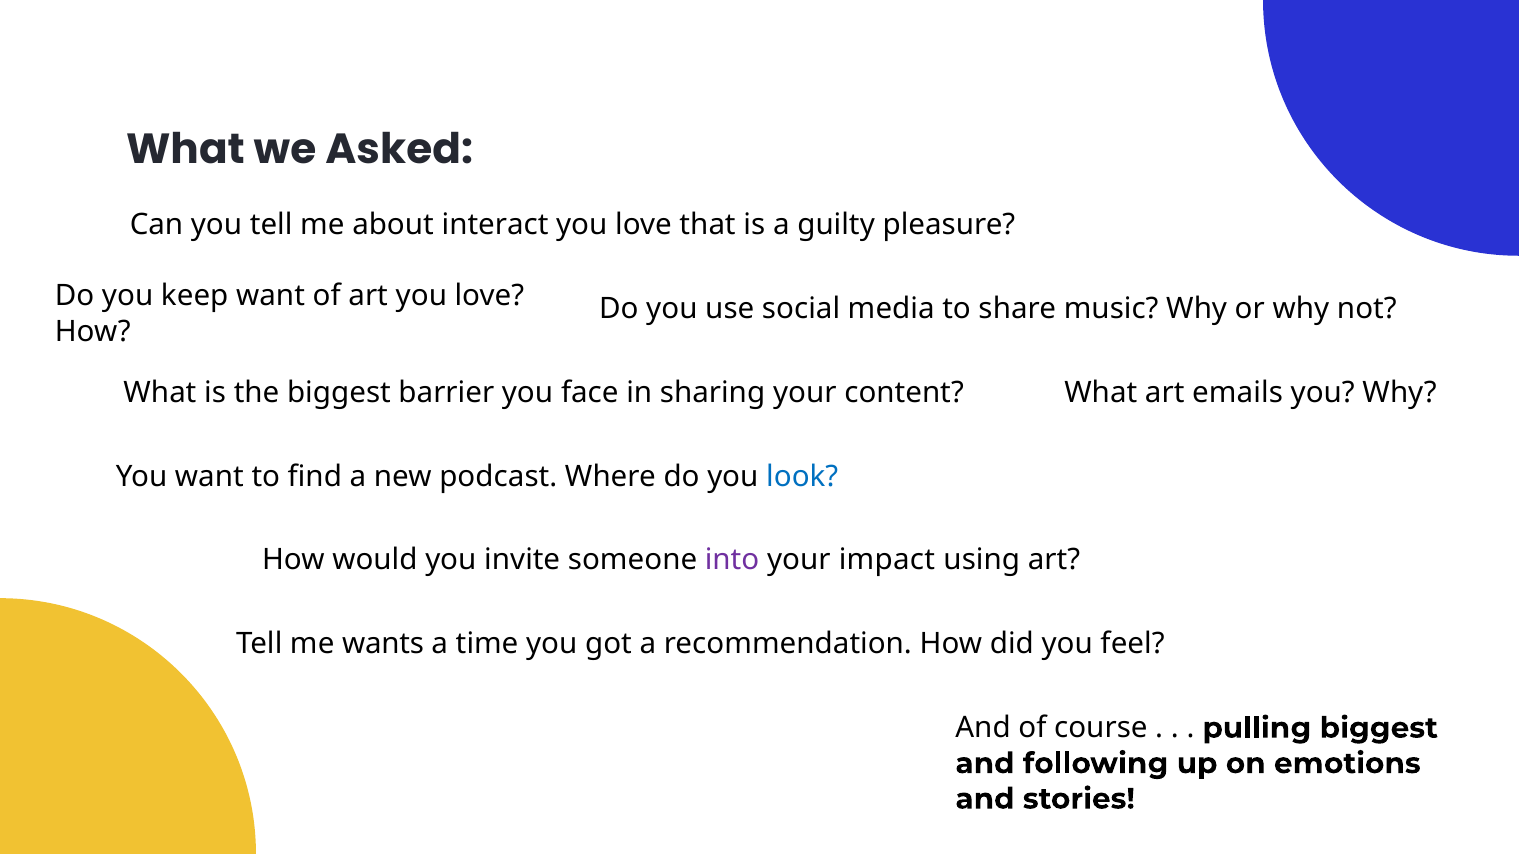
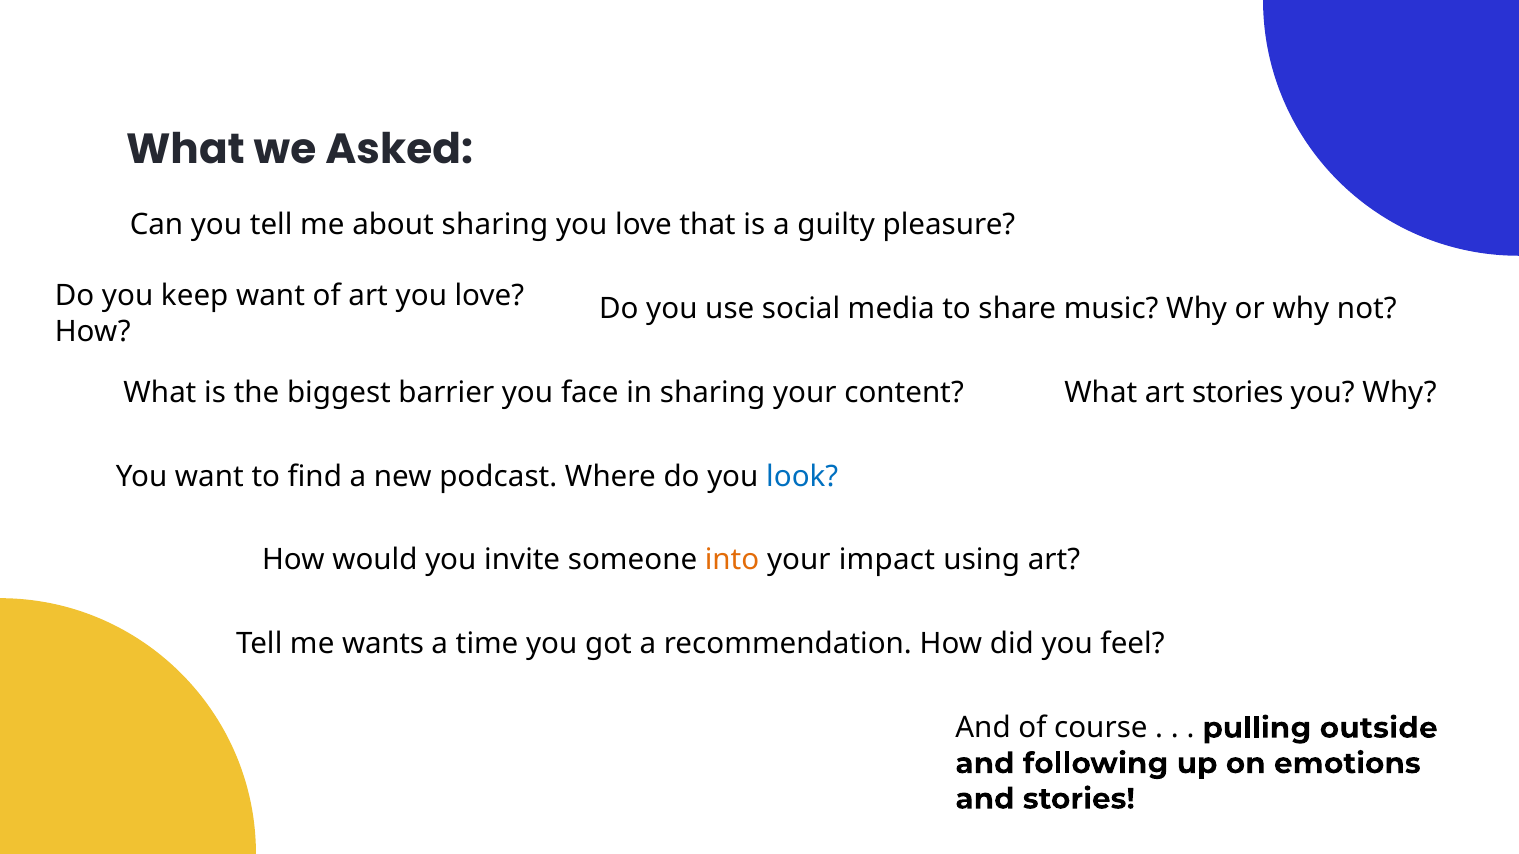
about interact: interact -> sharing (495, 225)
art emails: emails -> stories (1238, 393)
into colour: purple -> orange (732, 561)
pulling biggest: biggest -> outside (1379, 728)
